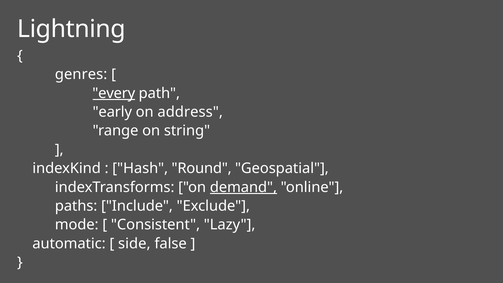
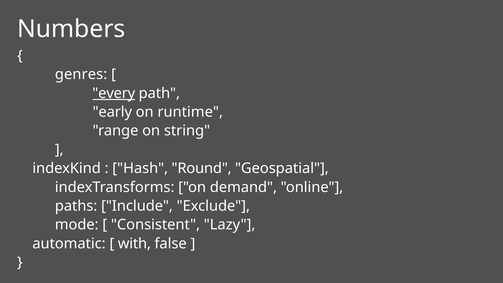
Lightning: Lightning -> Numbers (71, 29)
address: address -> runtime (190, 112)
demand underline: present -> none (243, 187)
side: side -> with (134, 243)
